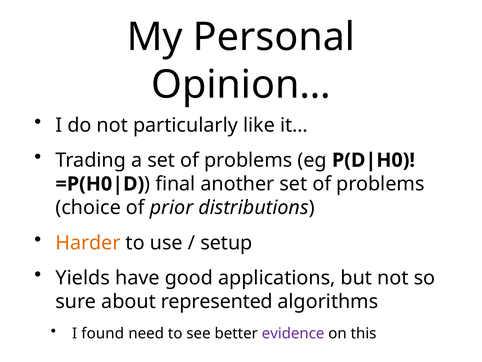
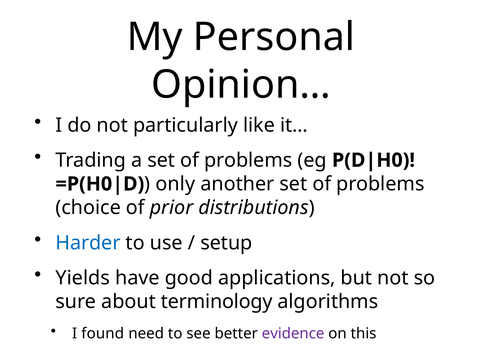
final: final -> only (175, 184)
Harder colour: orange -> blue (88, 242)
represented: represented -> terminology (217, 301)
